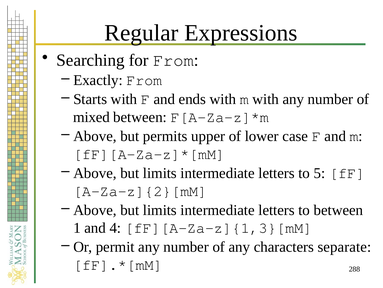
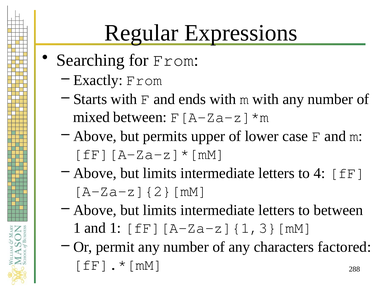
5: 5 -> 4 (319, 173)
and 4: 4 -> 1 (115, 227)
separate: separate -> factored (344, 246)
